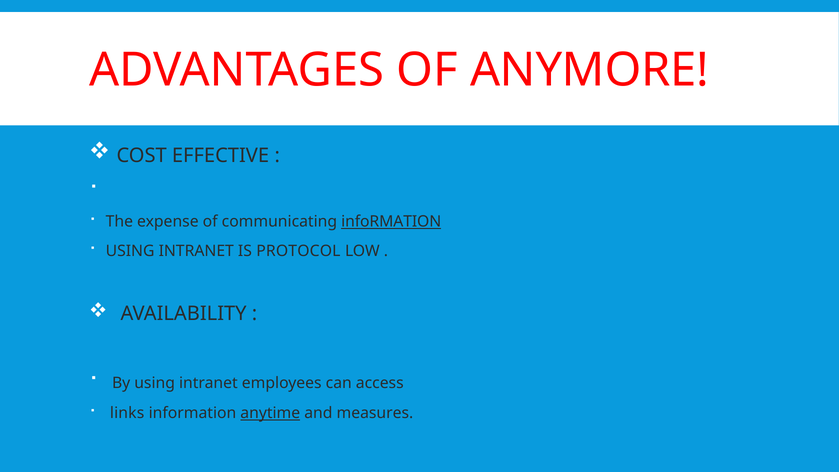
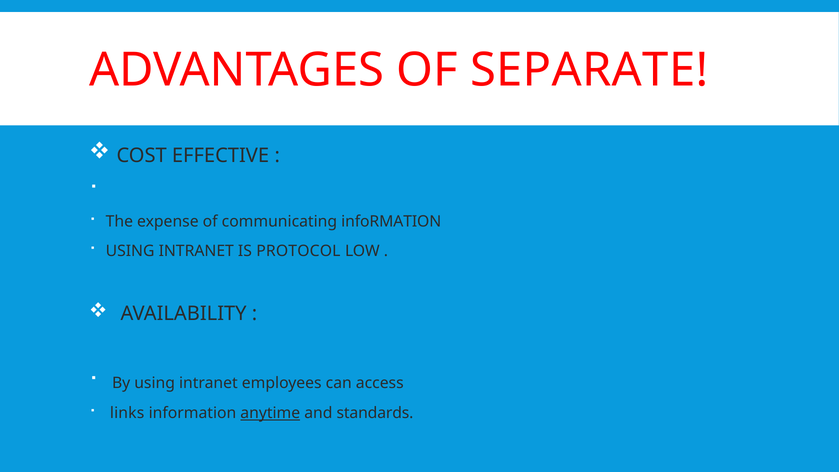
ANYMORE: ANYMORE -> SEPARATE (589, 70)
infoRMATION underline: present -> none (391, 222)
measures: measures -> standards (375, 413)
